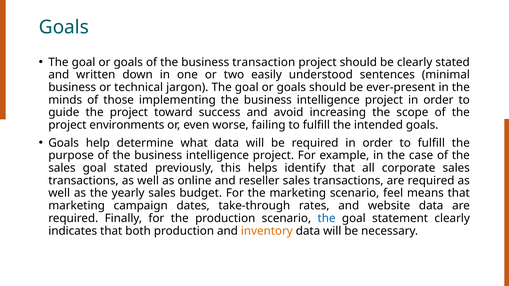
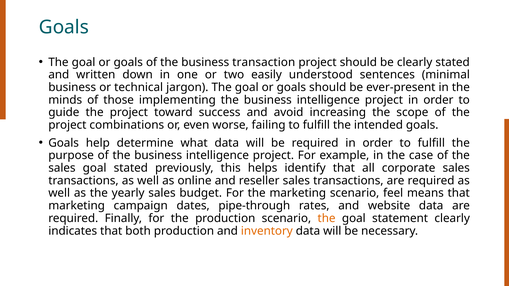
environments: environments -> combinations (127, 125)
take-through: take-through -> pipe-through (254, 206)
the colour: blue -> orange (327, 218)
